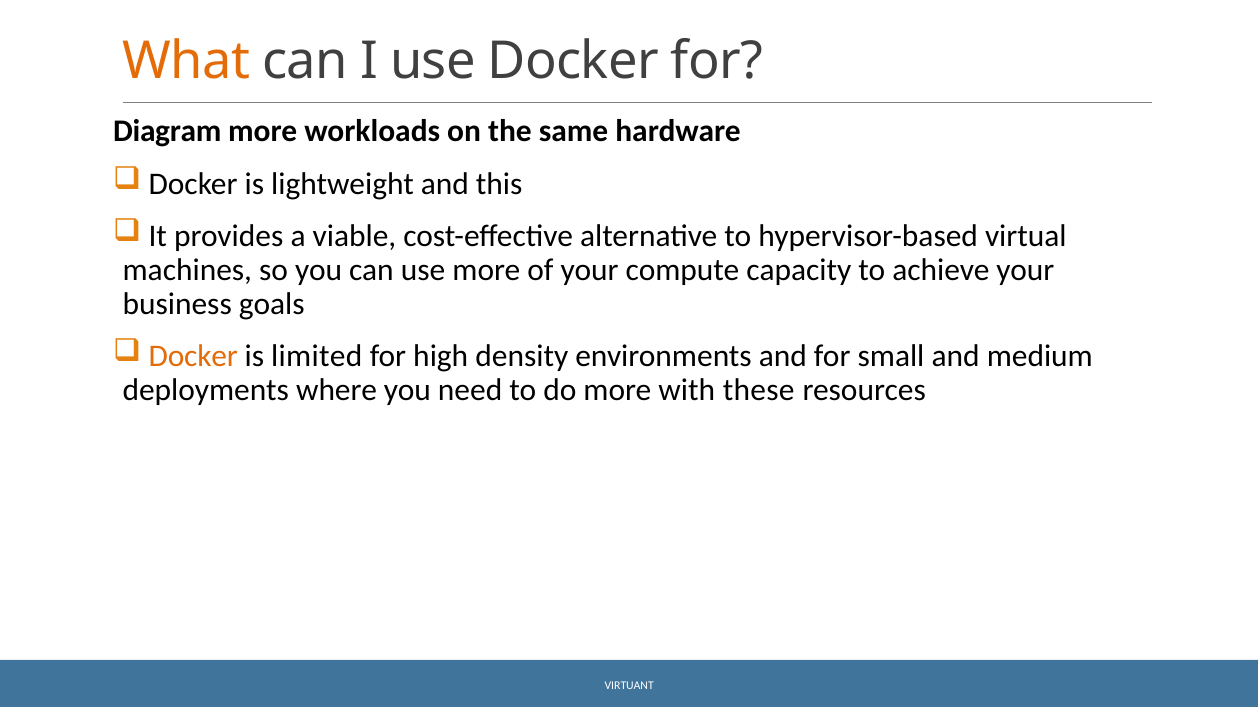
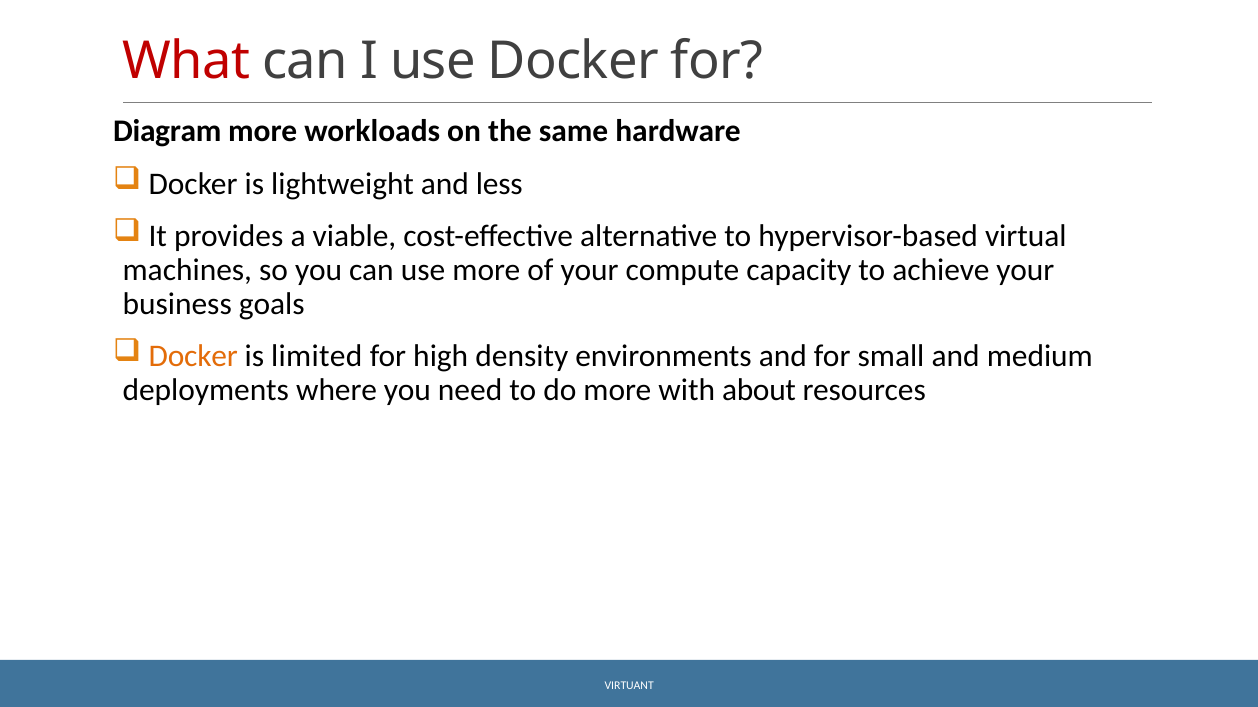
What colour: orange -> red (187, 62)
this: this -> less (499, 184)
these: these -> about (759, 390)
